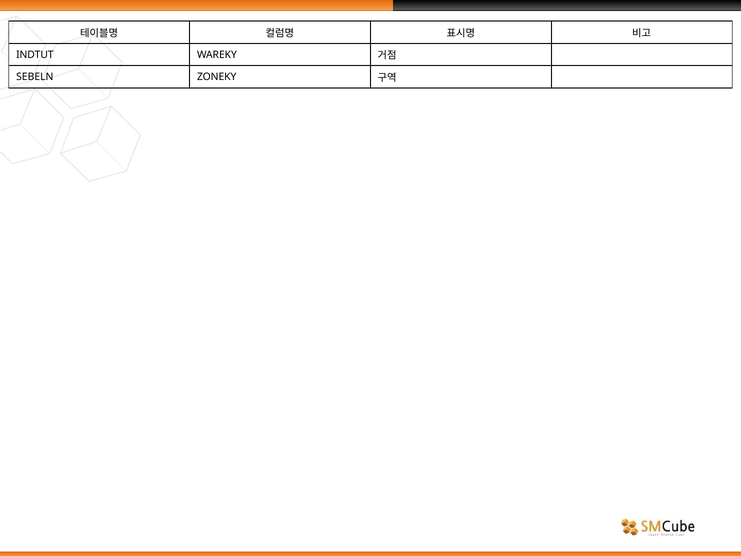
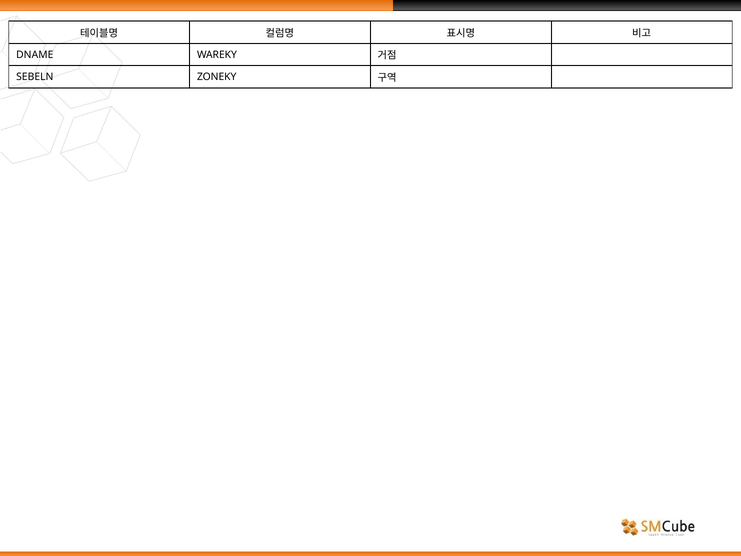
INDTUT: INDTUT -> DNAME (35, 55)
